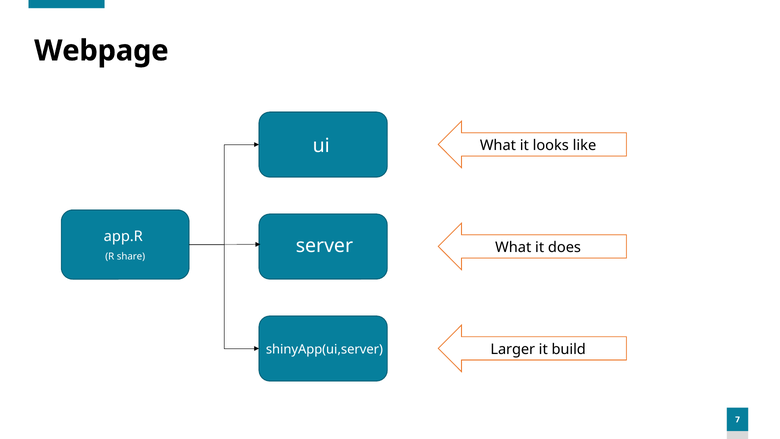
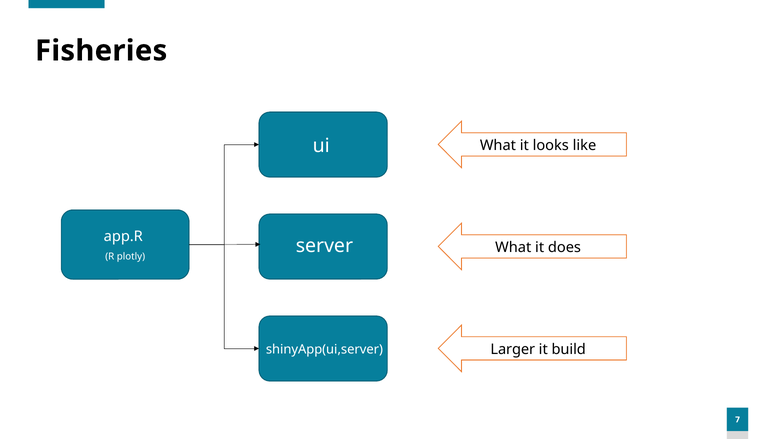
Webpage: Webpage -> Fisheries (101, 51)
share: share -> plotly (131, 257)
